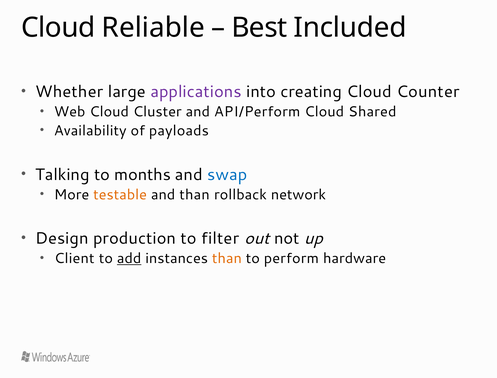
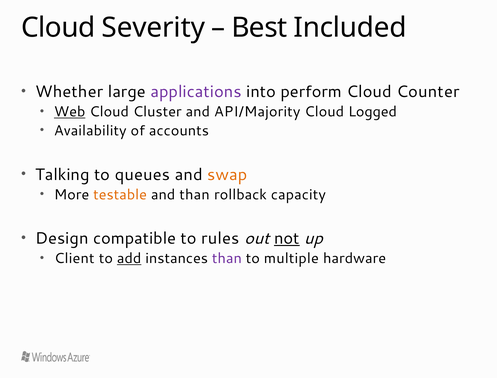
Reliable: Reliable -> Severity (153, 28)
creating: creating -> perform (311, 92)
Web underline: none -> present (70, 112)
API/Perform: API/Perform -> API/Majority (257, 112)
Shared: Shared -> Logged (372, 112)
payloads: payloads -> accounts (179, 131)
months: months -> queues (142, 175)
swap colour: blue -> orange (227, 175)
network: network -> capacity (298, 195)
production: production -> compatible (135, 239)
filter: filter -> rules (220, 239)
not underline: none -> present (287, 239)
than colour: orange -> purple (227, 259)
perform: perform -> multiple (291, 259)
